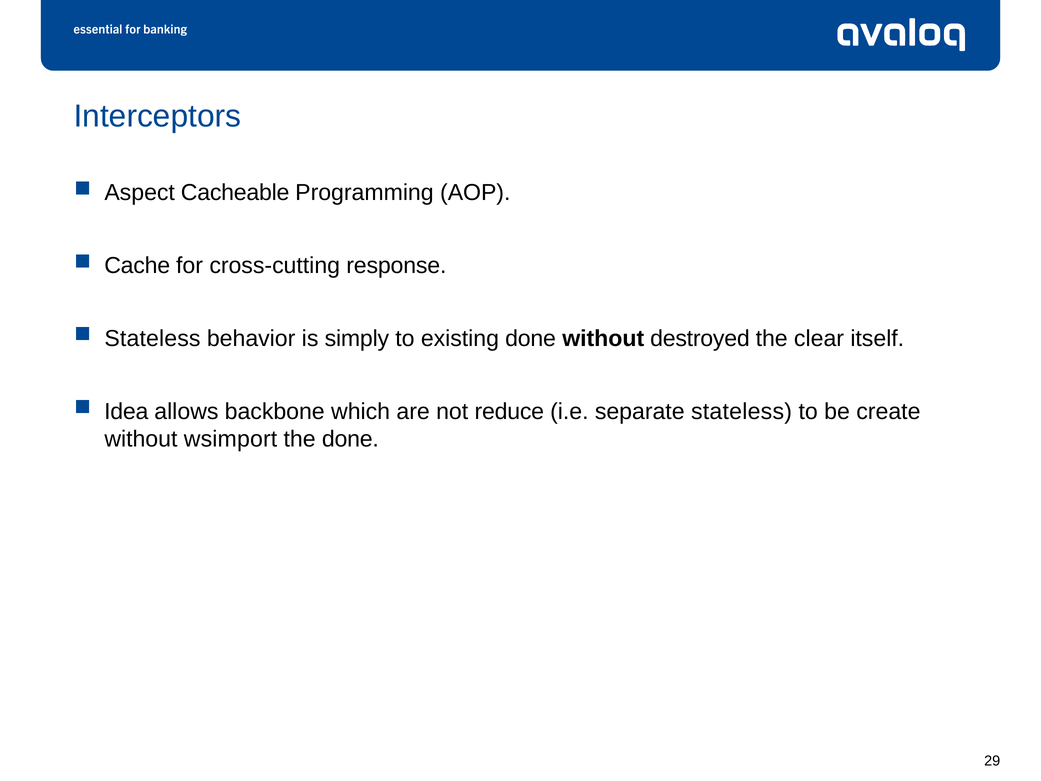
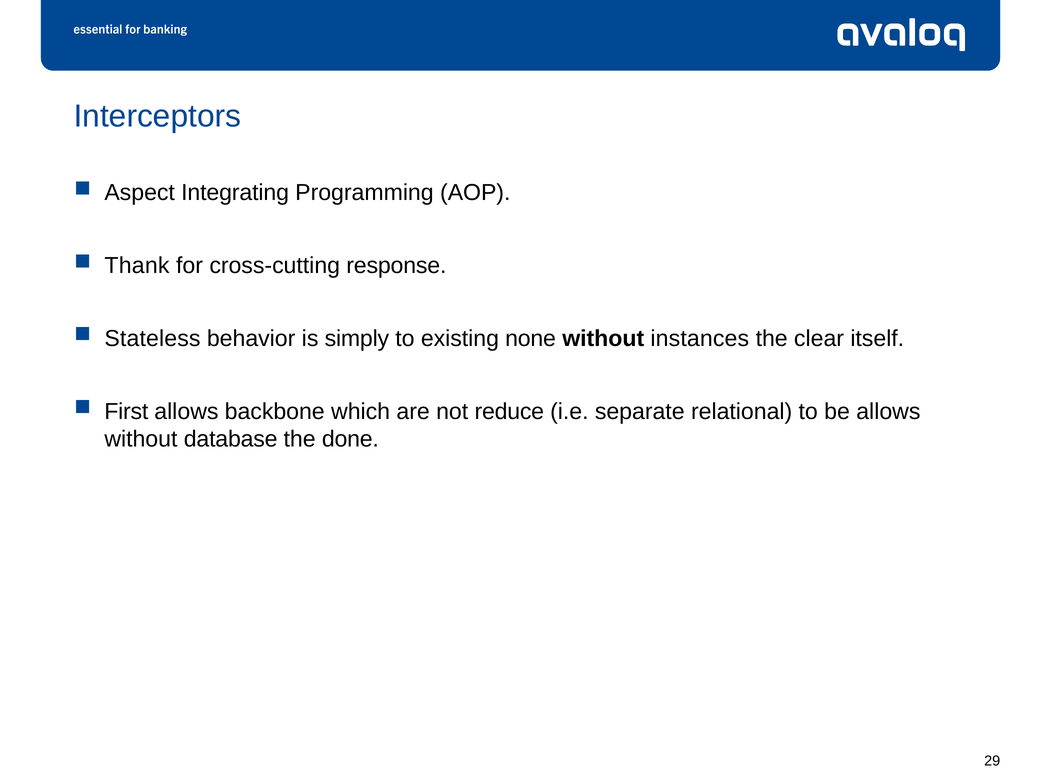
Cacheable: Cacheable -> Integrating (235, 193)
Cache: Cache -> Thank (137, 266)
existing done: done -> none (531, 339)
destroyed: destroyed -> instances (700, 339)
Idea: Idea -> First (126, 411)
separate stateless: stateless -> relational (742, 411)
be create: create -> allows (888, 411)
wsimport: wsimport -> database (231, 439)
